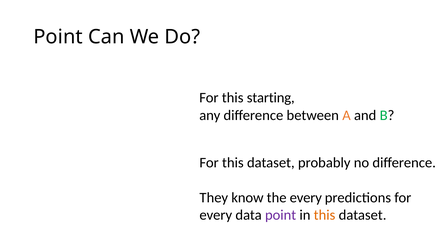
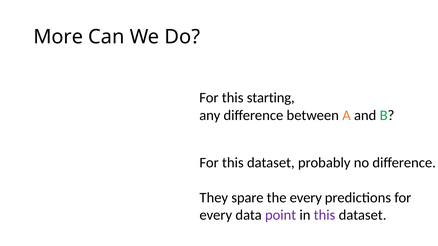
Point: Point -> More (58, 37)
know: know -> spare (247, 198)
this colour: orange -> purple (325, 215)
